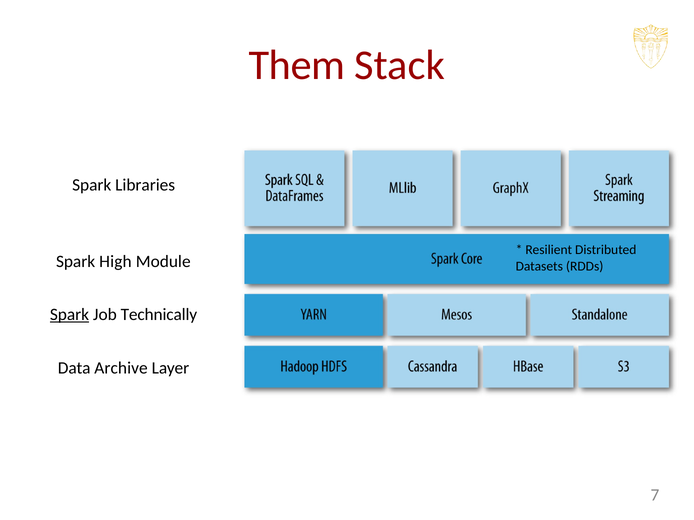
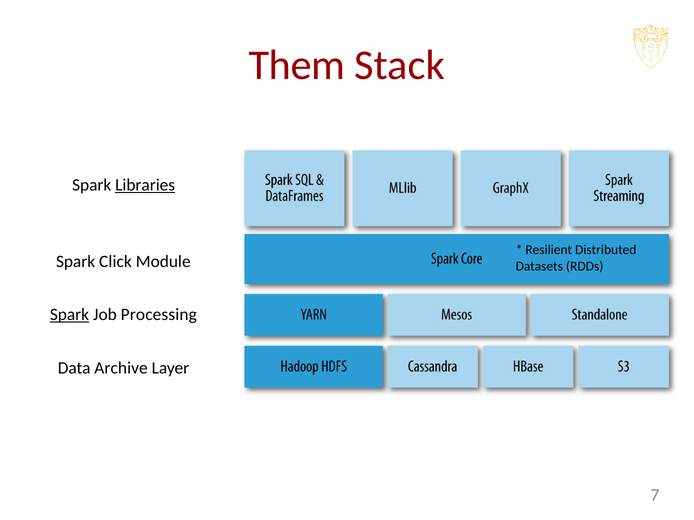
Libraries underline: none -> present (145, 185)
High: High -> Click (115, 262)
Technically: Technically -> Processing (159, 315)
